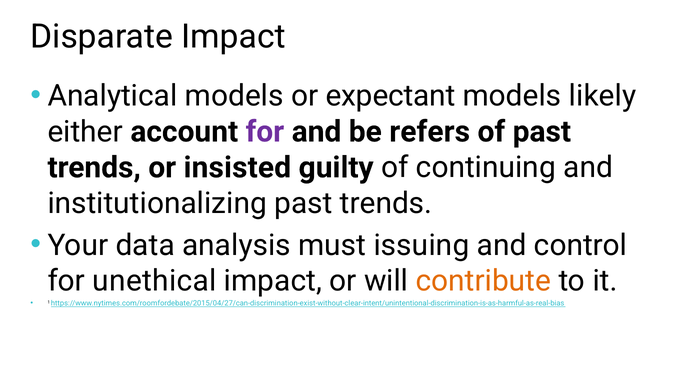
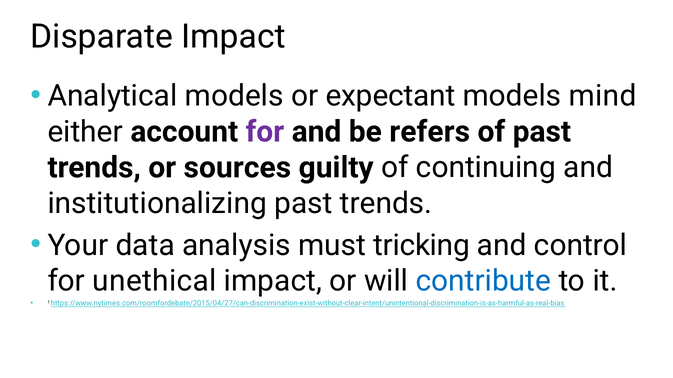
likely: likely -> mind (603, 96)
insisted: insisted -> sources (237, 168)
issuing: issuing -> tricking (422, 246)
contribute colour: orange -> blue (483, 281)
